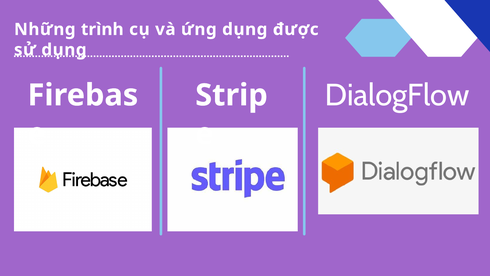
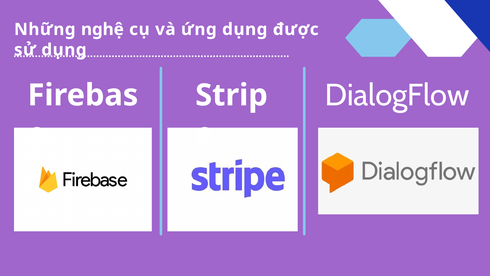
trình: trình -> nghệ (102, 29)
